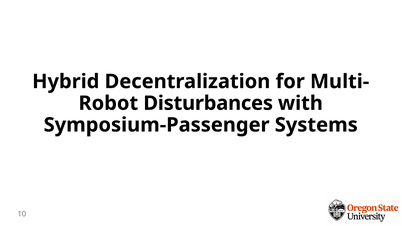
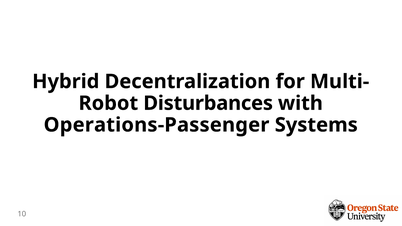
Symposium-Passenger: Symposium-Passenger -> Operations-Passenger (156, 125)
